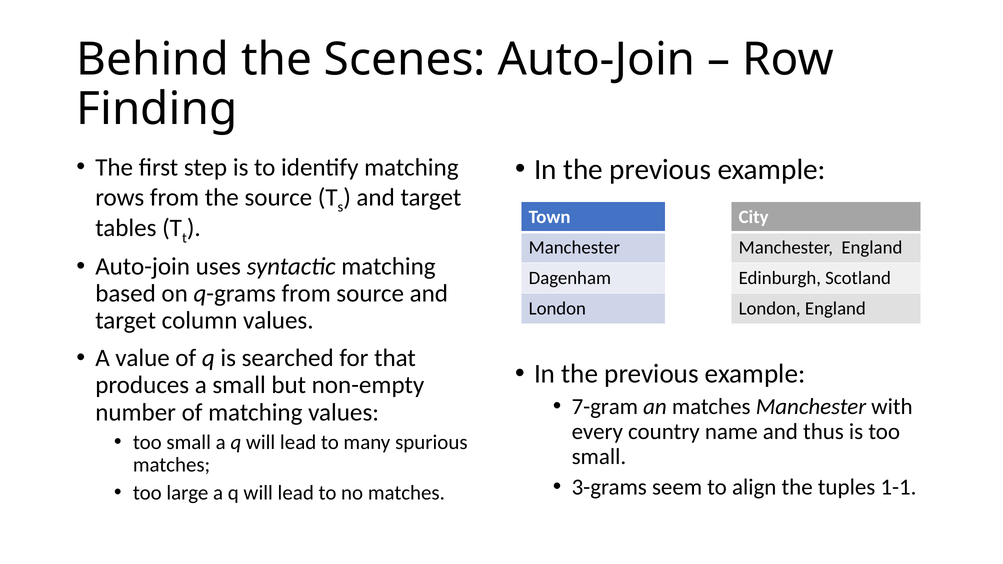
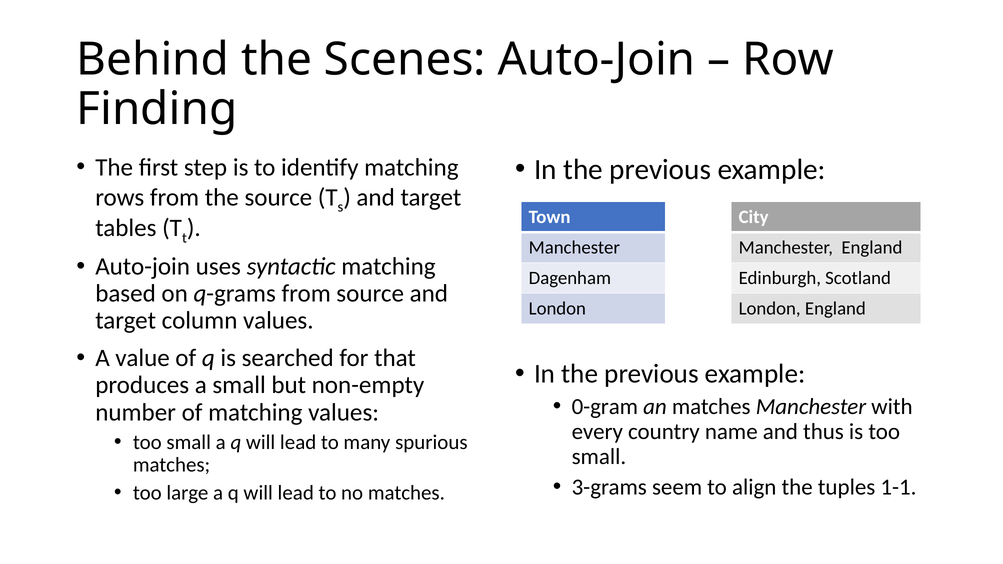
7-gram: 7-gram -> 0-gram (605, 407)
